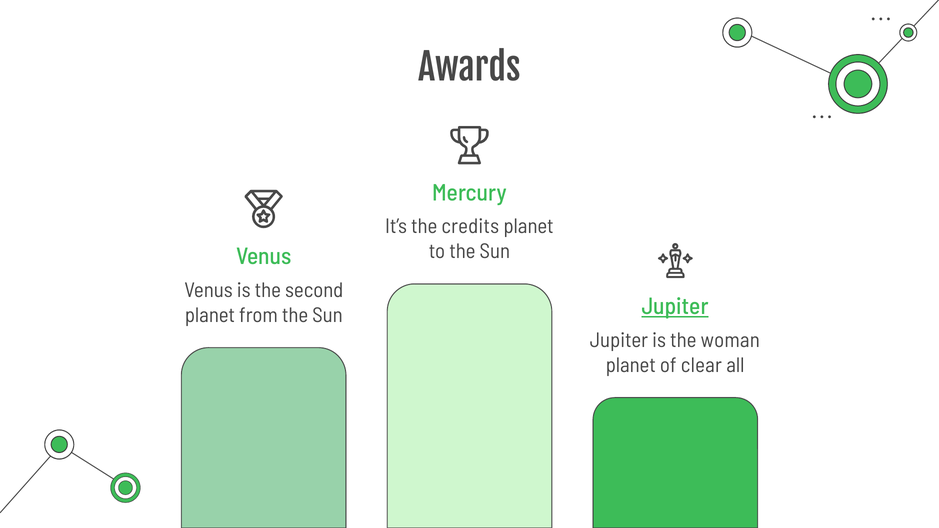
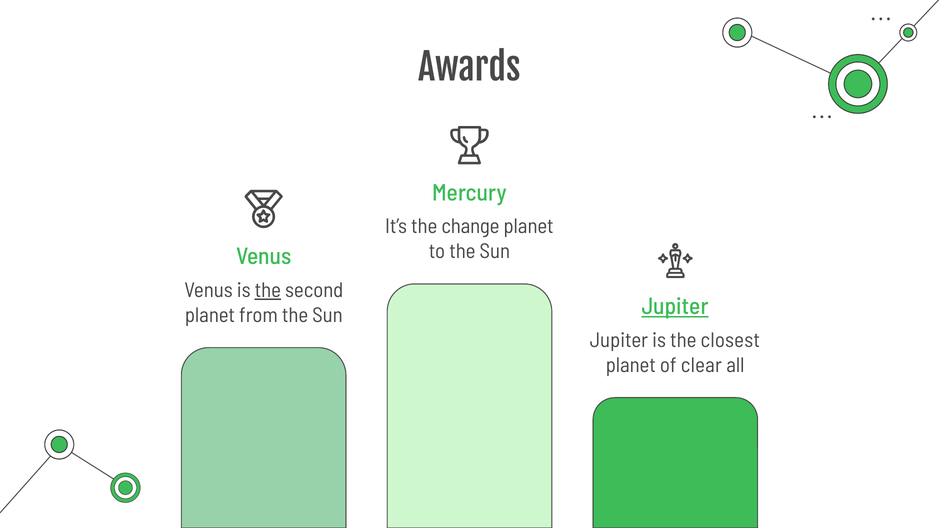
credits: credits -> change (470, 227)
the underline: none -> present (268, 290)
woman: woman -> closest (730, 340)
